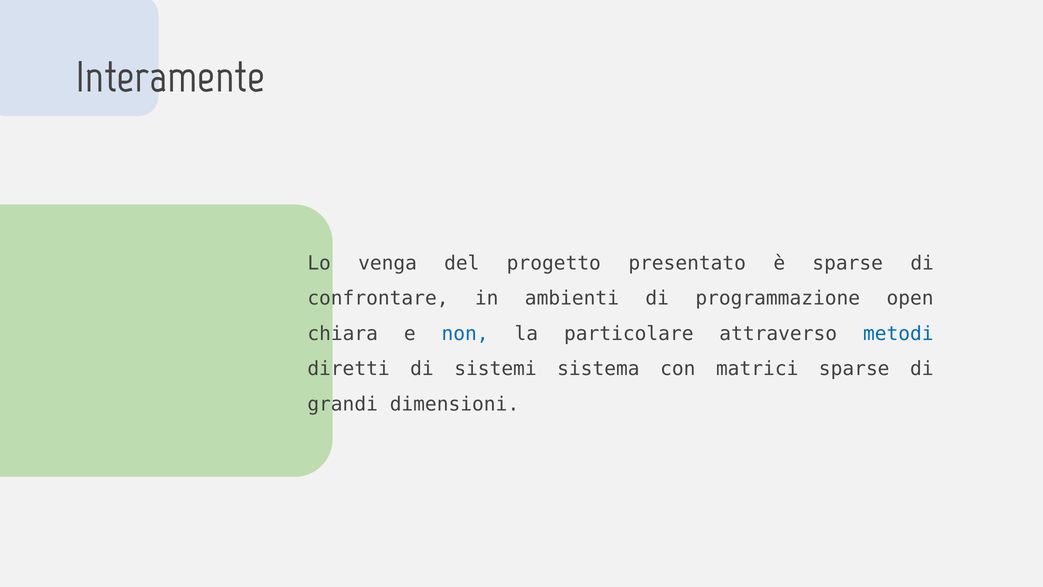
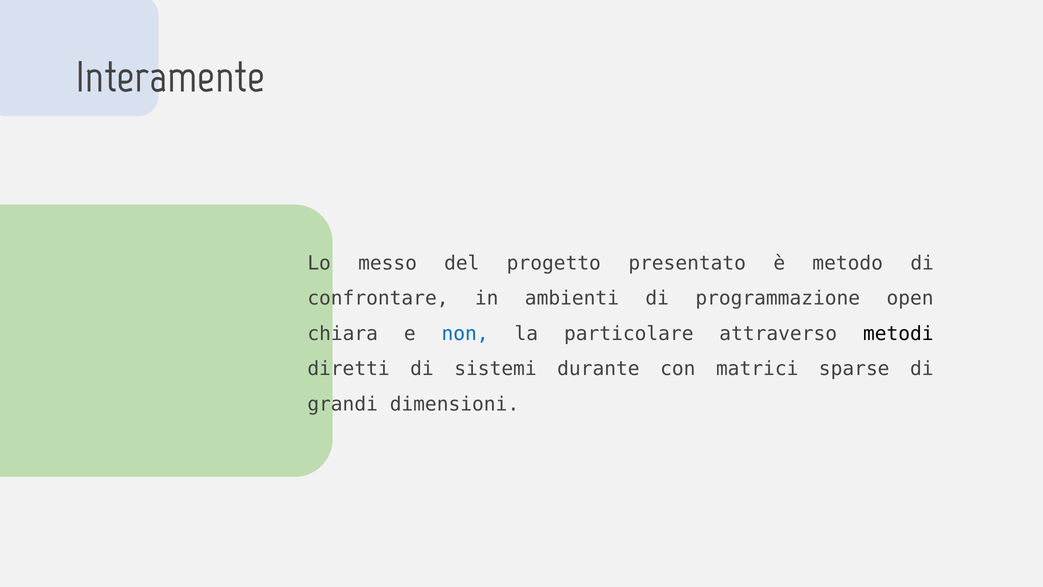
venga: venga -> messo (388, 263)
è sparse: sparse -> metodo (848, 263)
metodi colour: blue -> black (898, 334)
sistema: sistema -> durante (598, 369)
